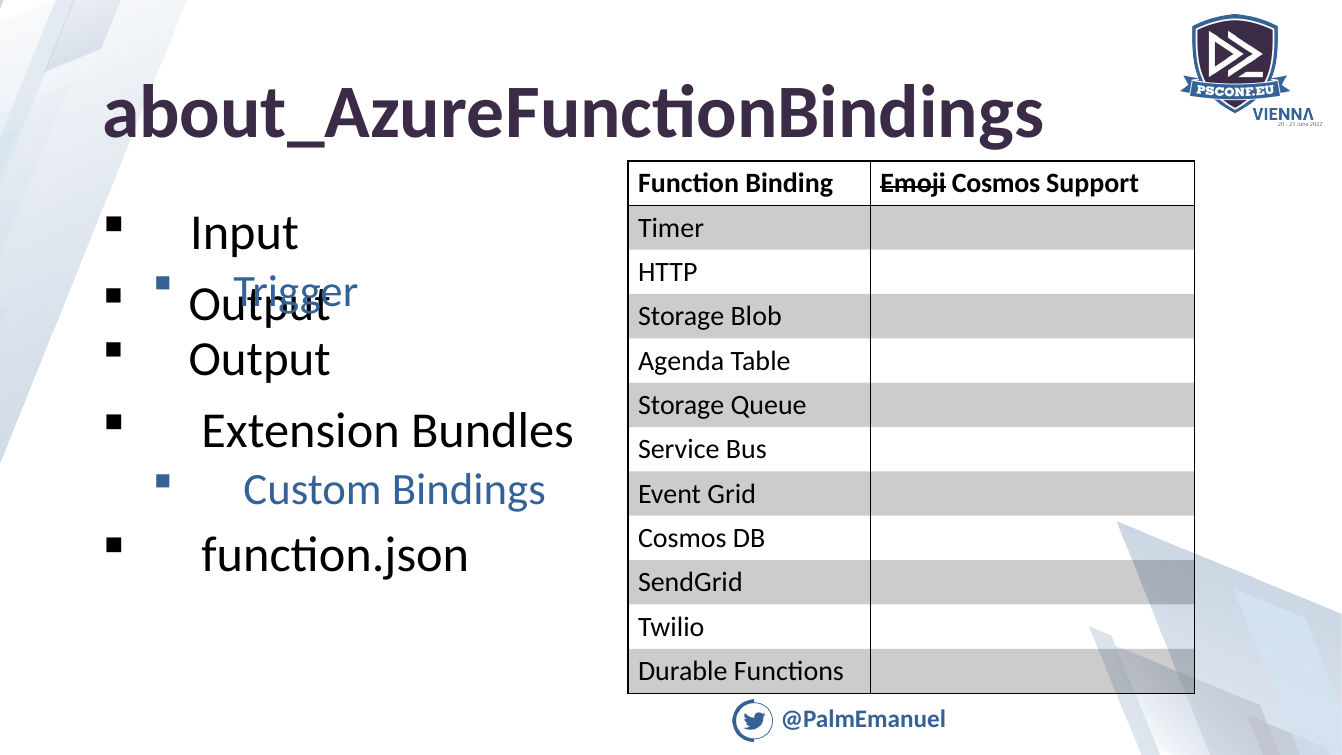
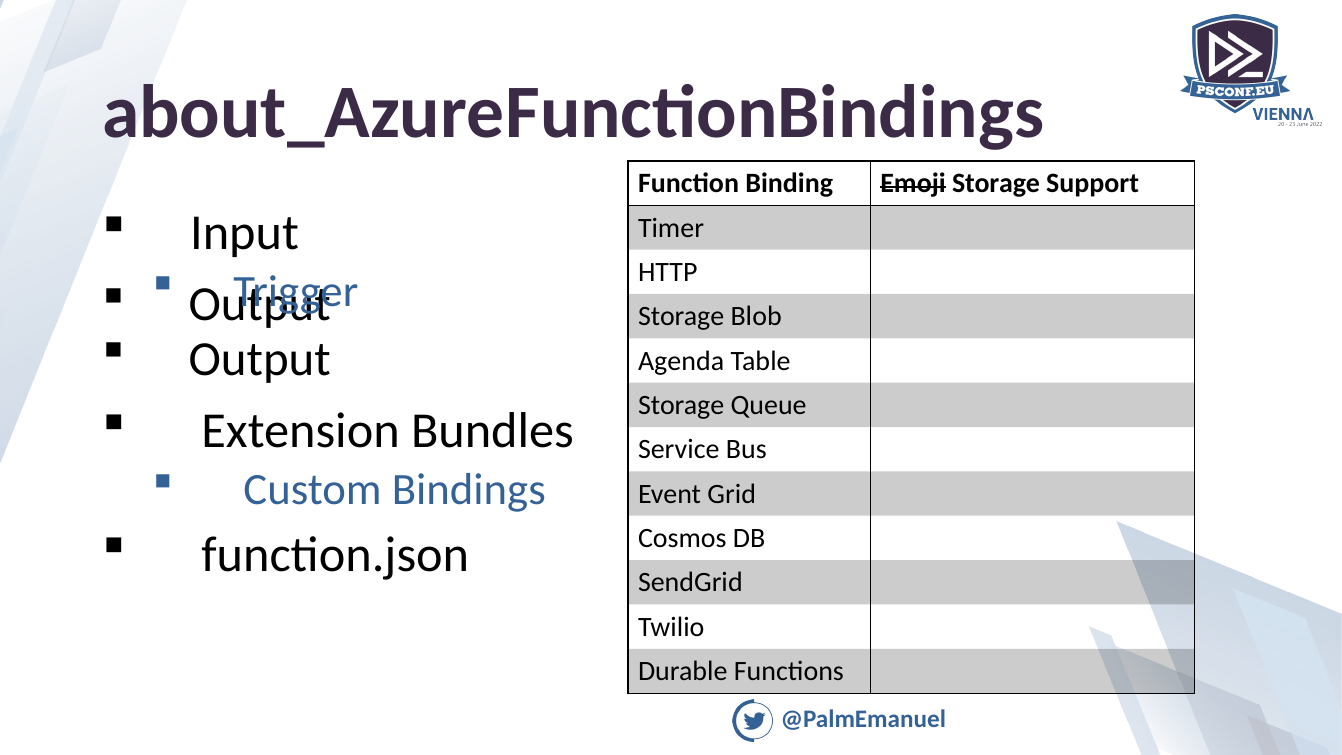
Emoji Cosmos: Cosmos -> Storage (996, 183)
